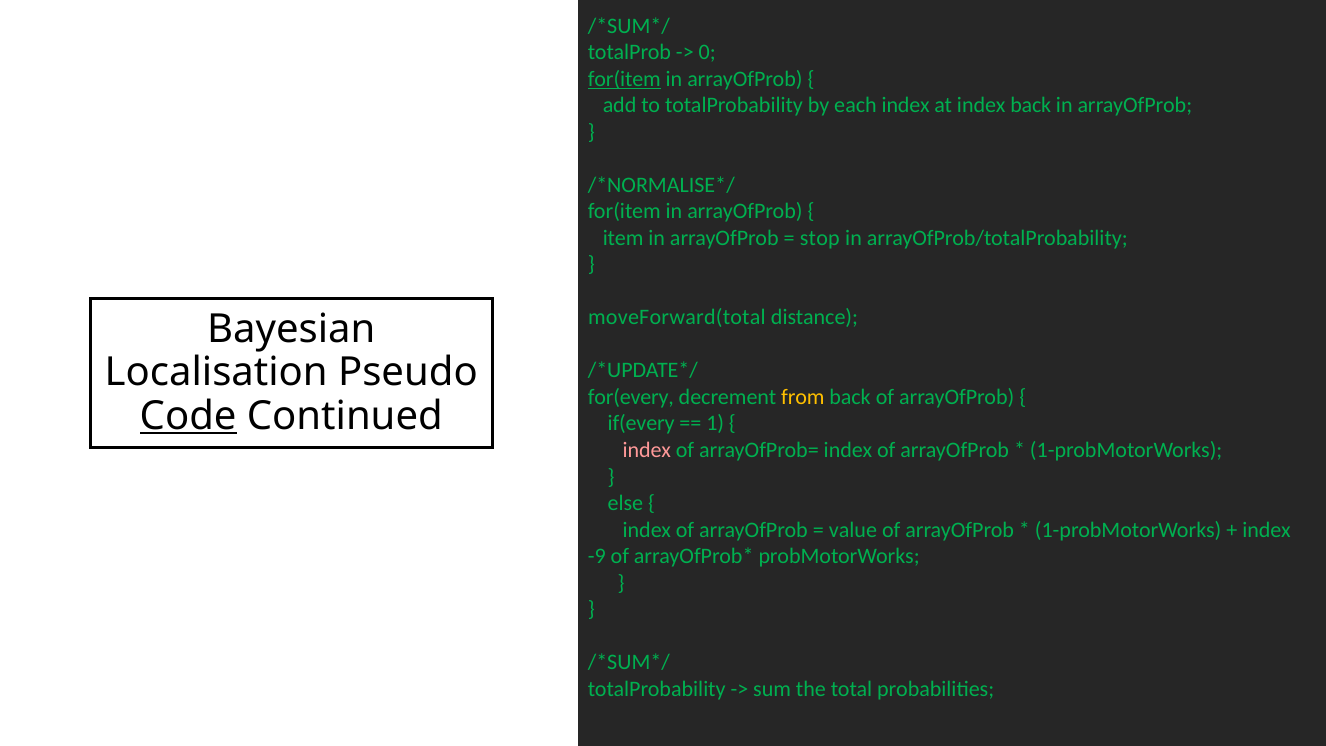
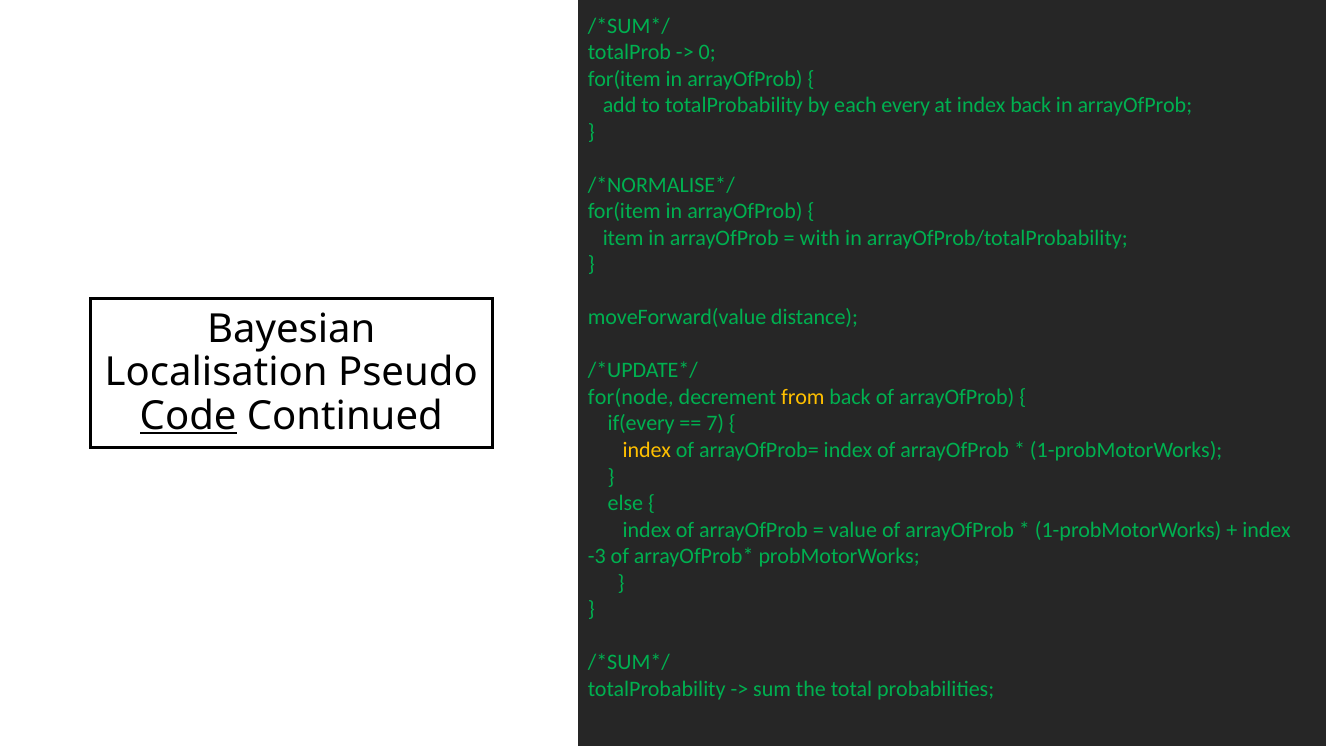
for(item underline: present -> none (624, 79)
each index: index -> every (906, 106)
stop: stop -> with (820, 238)
moveForward(total: moveForward(total -> moveForward(value (677, 318)
for(every: for(every -> for(node (631, 397)
1: 1 -> 7 (715, 424)
index colour: pink -> yellow (647, 450)
-9: -9 -> -3 (597, 556)
